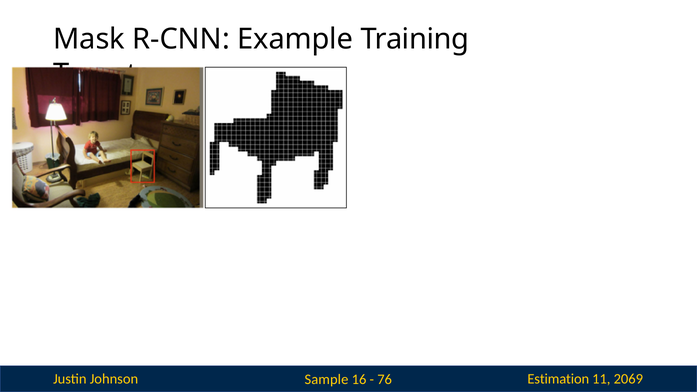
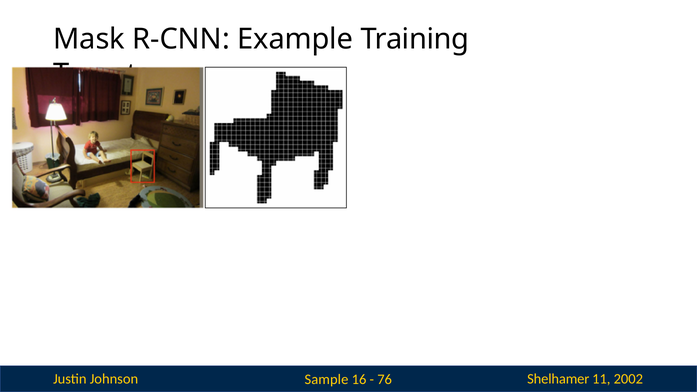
Estimation: Estimation -> Shelhamer (558, 379)
2069: 2069 -> 2002 (628, 379)
